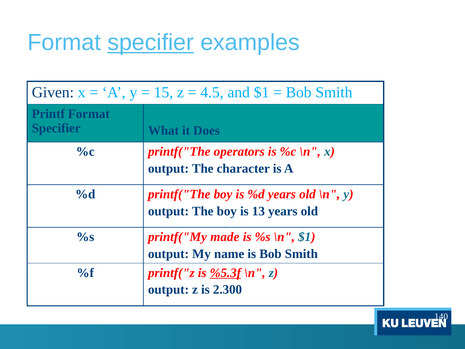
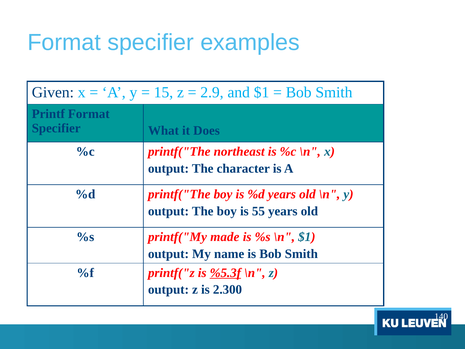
specifier underline: present -> none (151, 43)
4.5: 4.5 -> 2.9 (212, 92)
operators: operators -> northeast (239, 151)
13: 13 -> 55 (258, 211)
